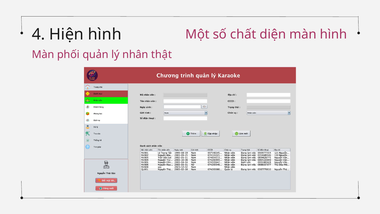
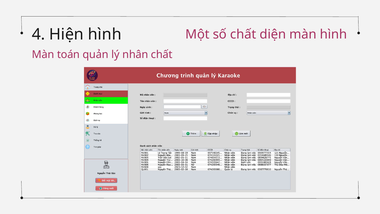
phối: phối -> toán (68, 55)
nhân thật: thật -> chất (162, 55)
